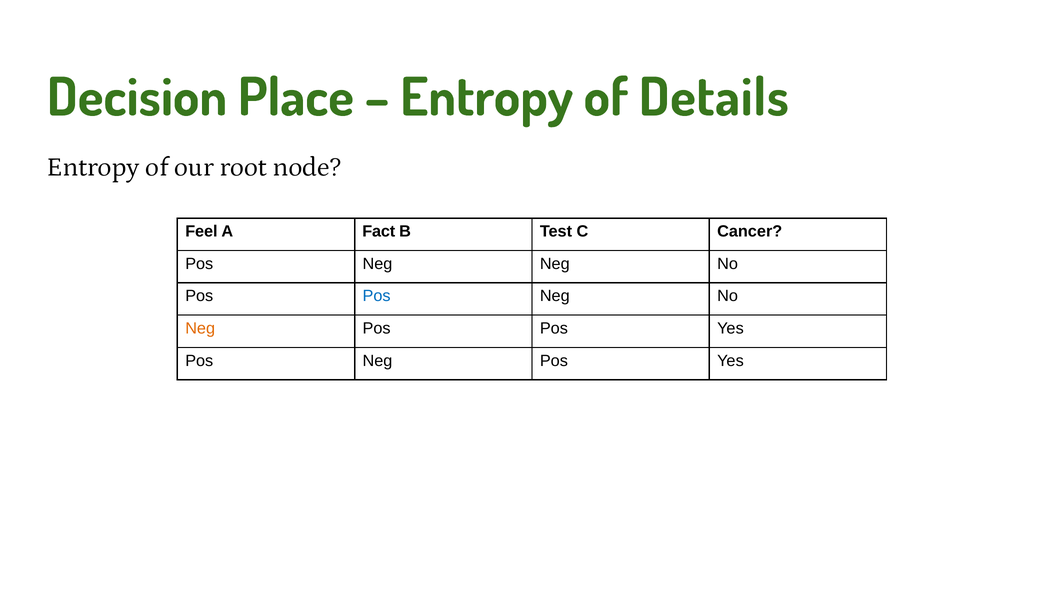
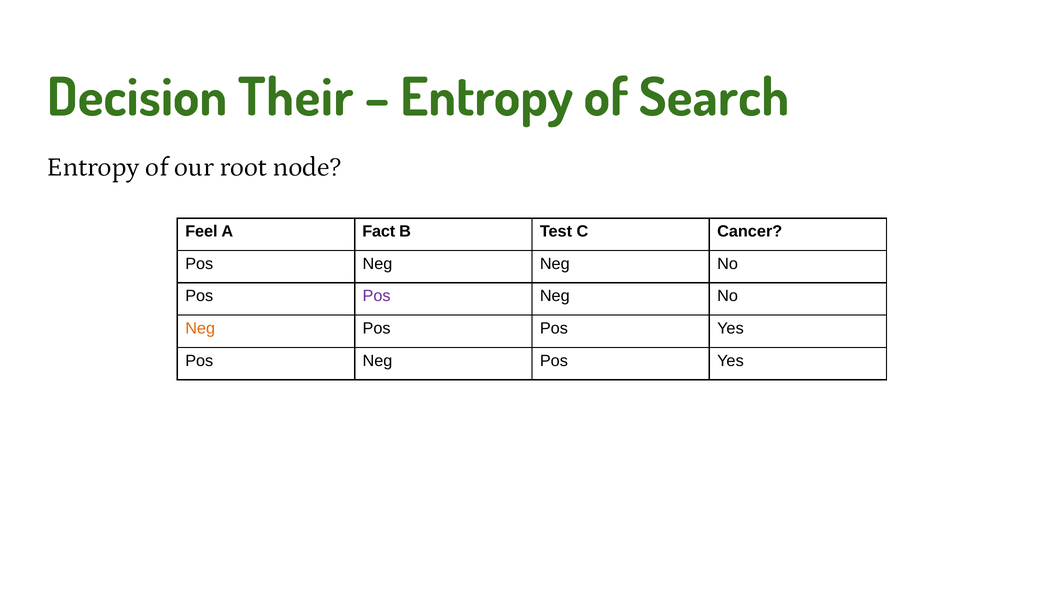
Place: Place -> Their (296, 98)
Details: Details -> Search (714, 98)
Pos colour: blue -> purple (377, 296)
